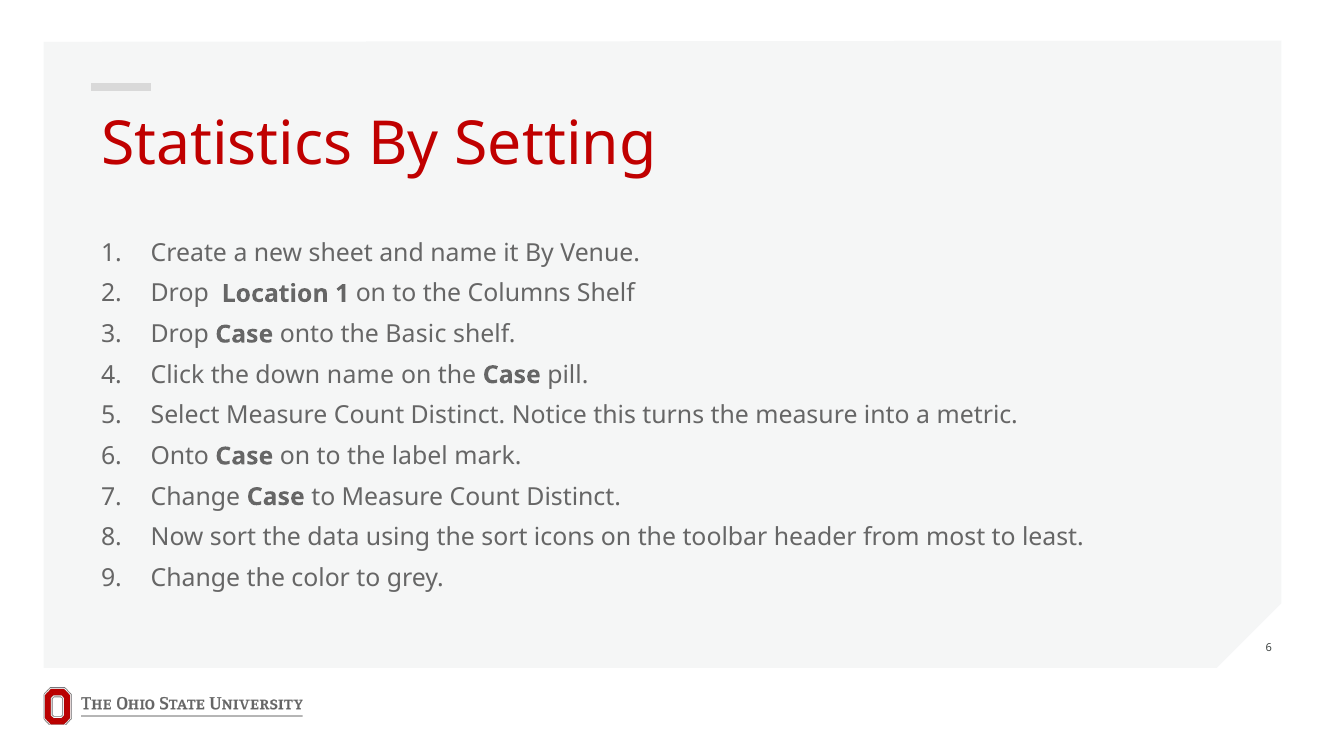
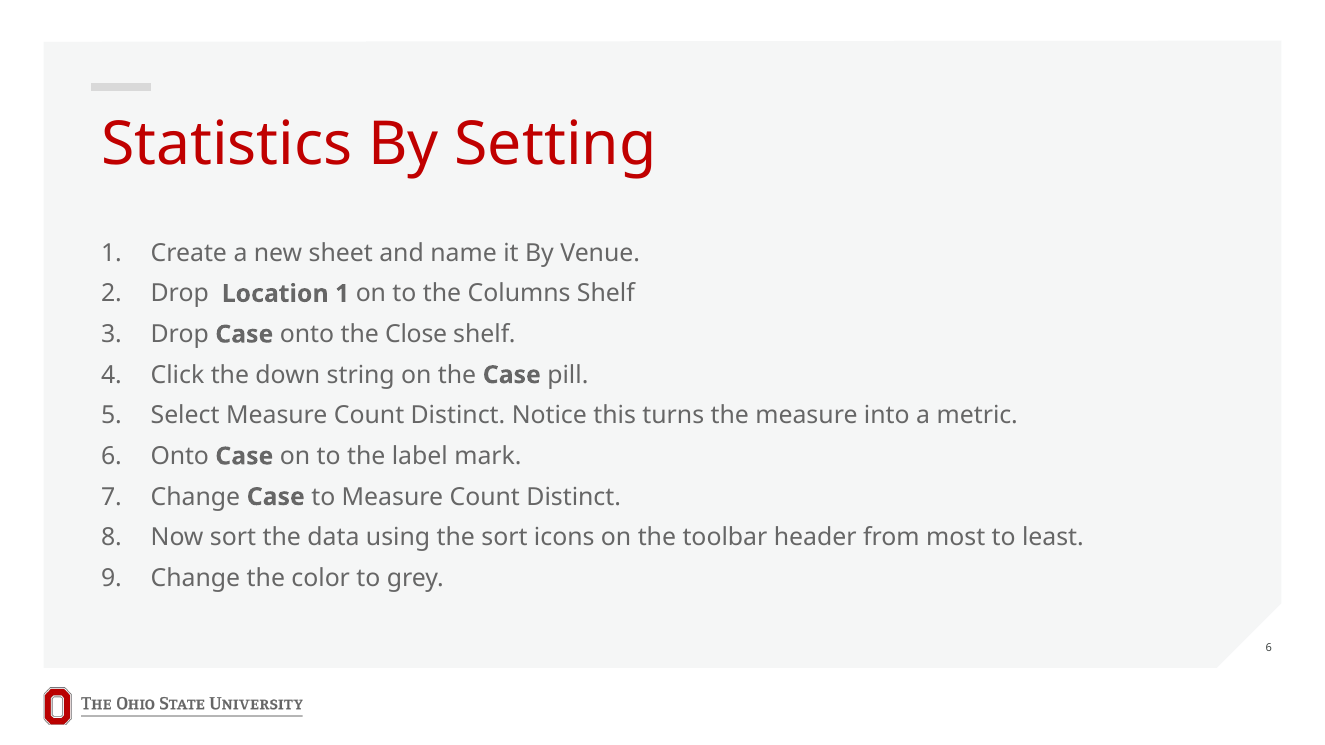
Basic: Basic -> Close (416, 334)
down name: name -> string (361, 375)
